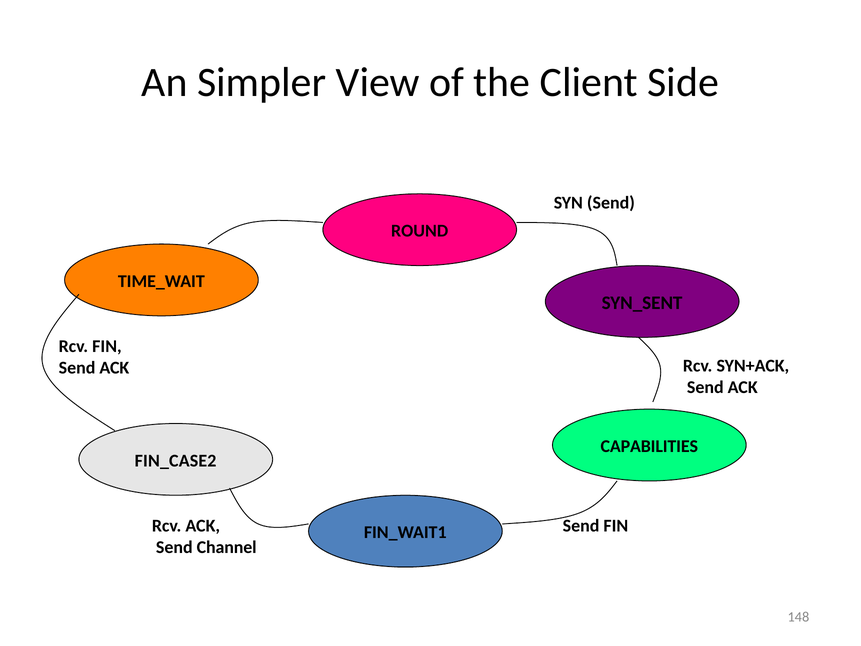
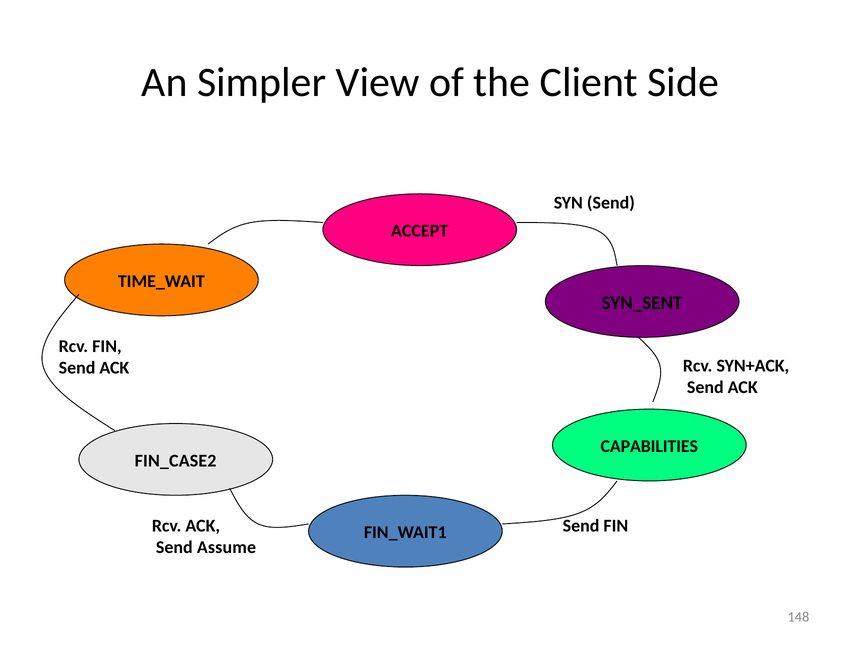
ROUND: ROUND -> ACCEPT (420, 231)
Channel: Channel -> Assume (226, 547)
